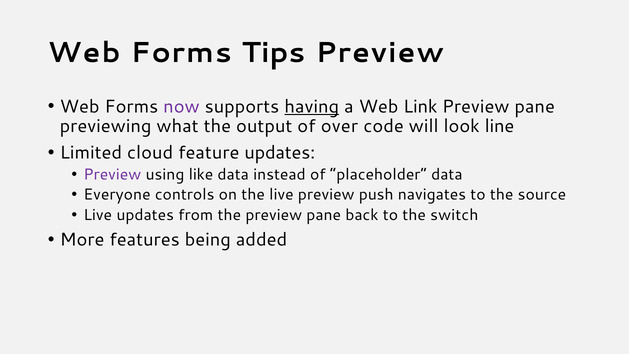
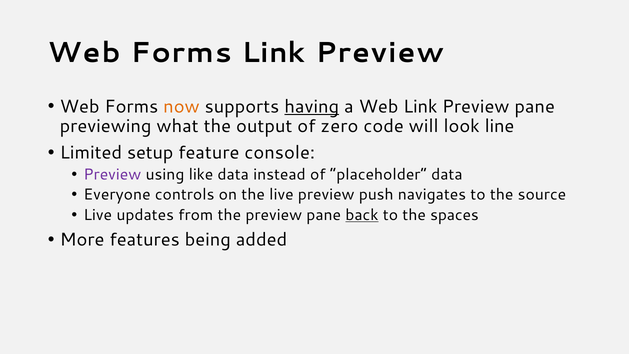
Forms Tips: Tips -> Link (274, 53)
now colour: purple -> orange (181, 107)
over: over -> zero (339, 126)
cloud: cloud -> setup (150, 153)
feature updates: updates -> console (280, 153)
back underline: none -> present (362, 215)
switch: switch -> spaces (454, 215)
